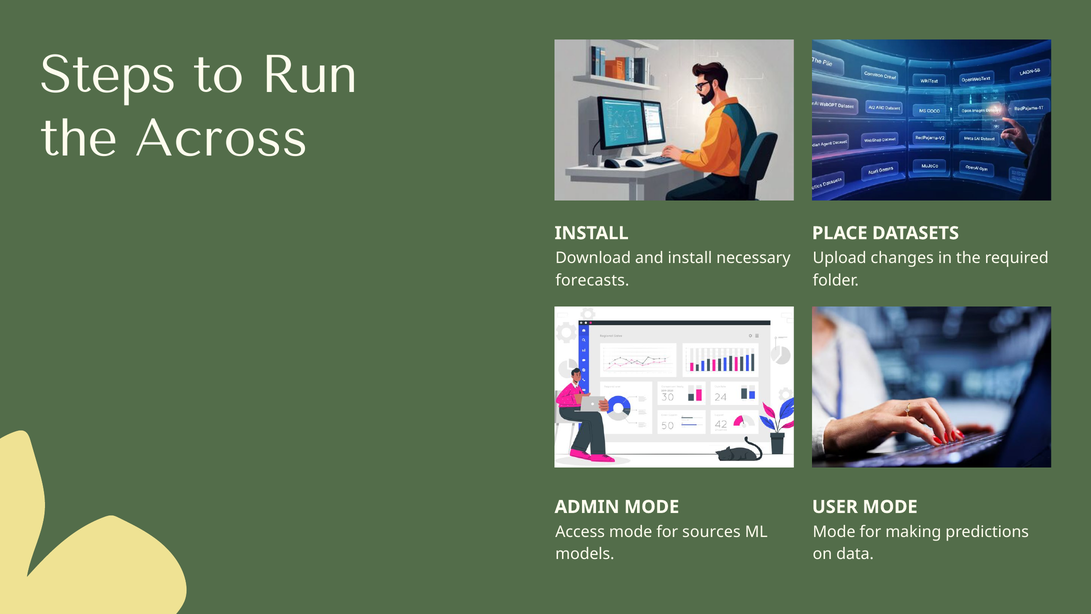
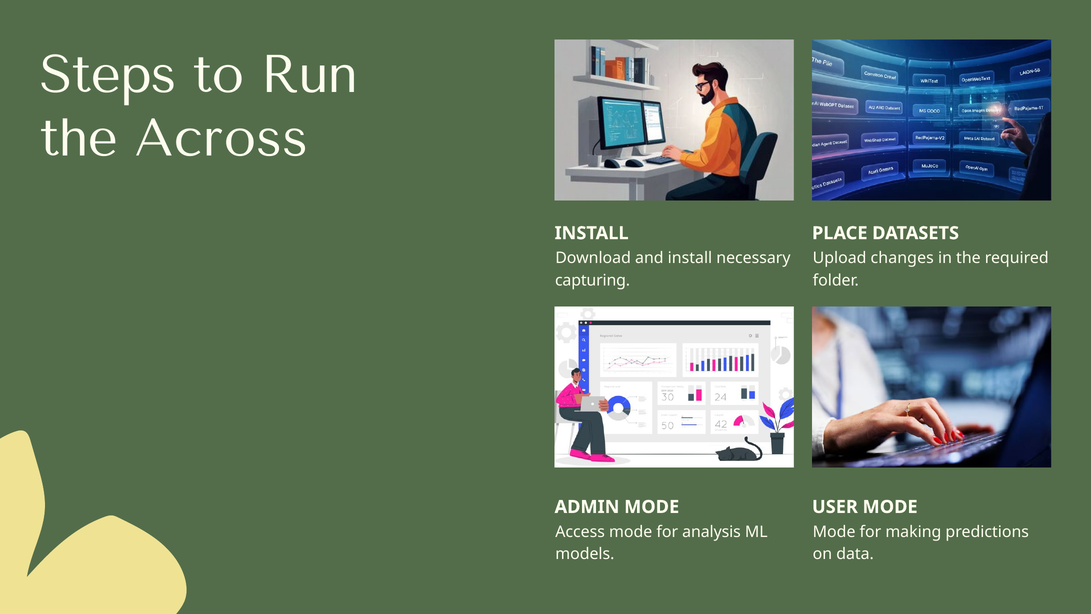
forecasts: forecasts -> capturing (593, 280)
sources: sources -> analysis (712, 532)
